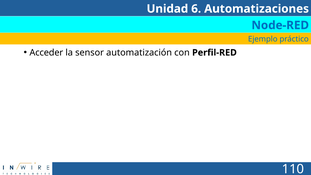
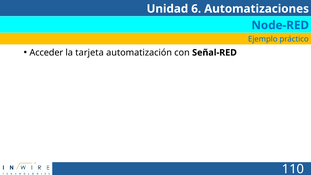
sensor: sensor -> tarjeta (90, 53)
Perfil-RED: Perfil-RED -> Señal-RED (214, 53)
